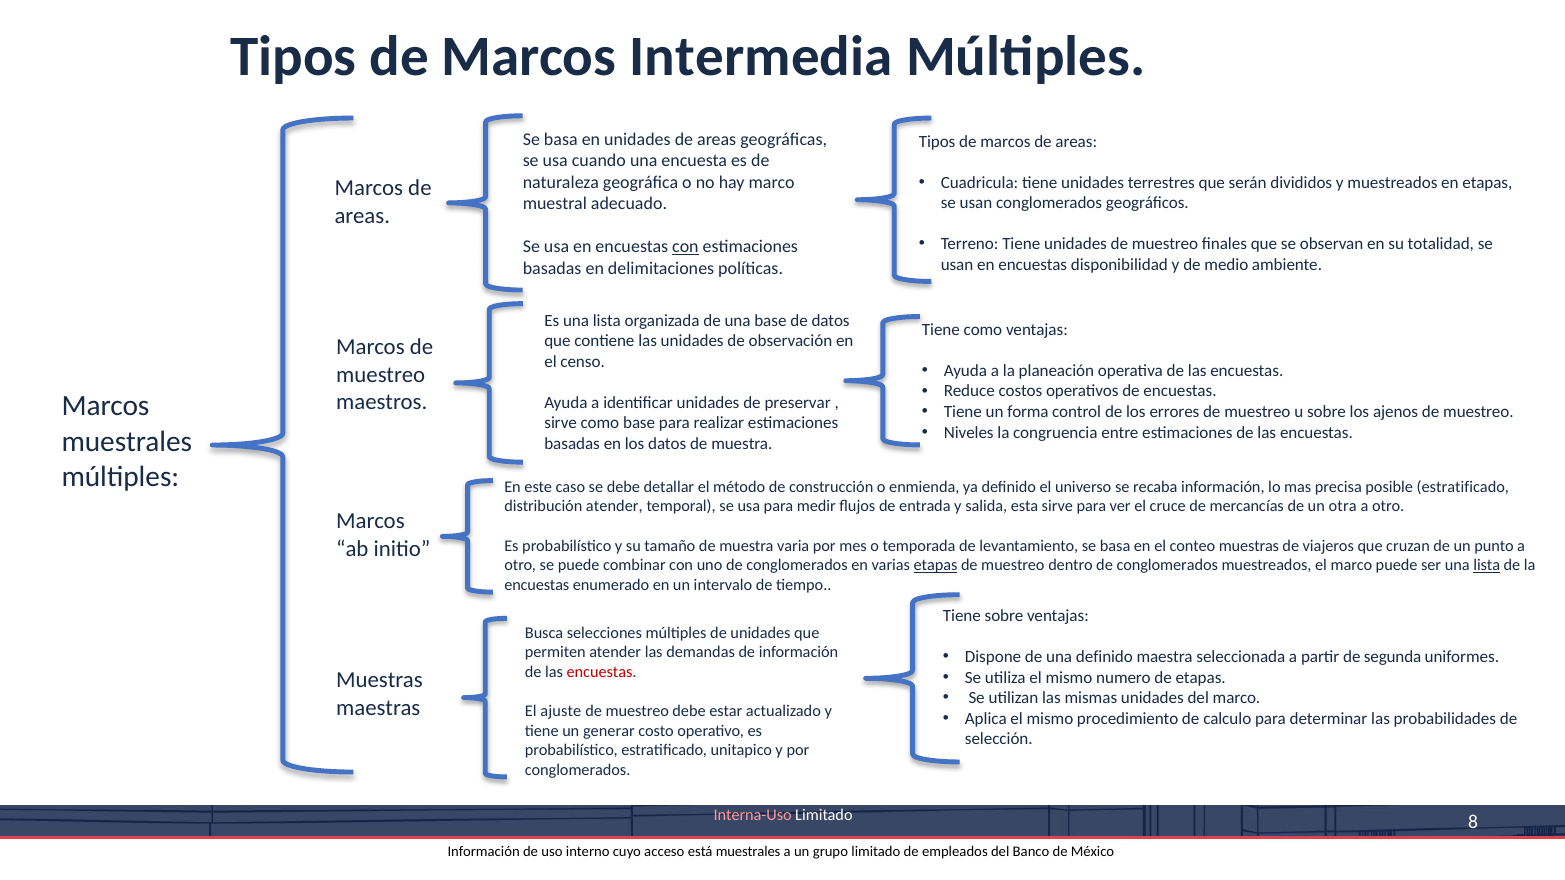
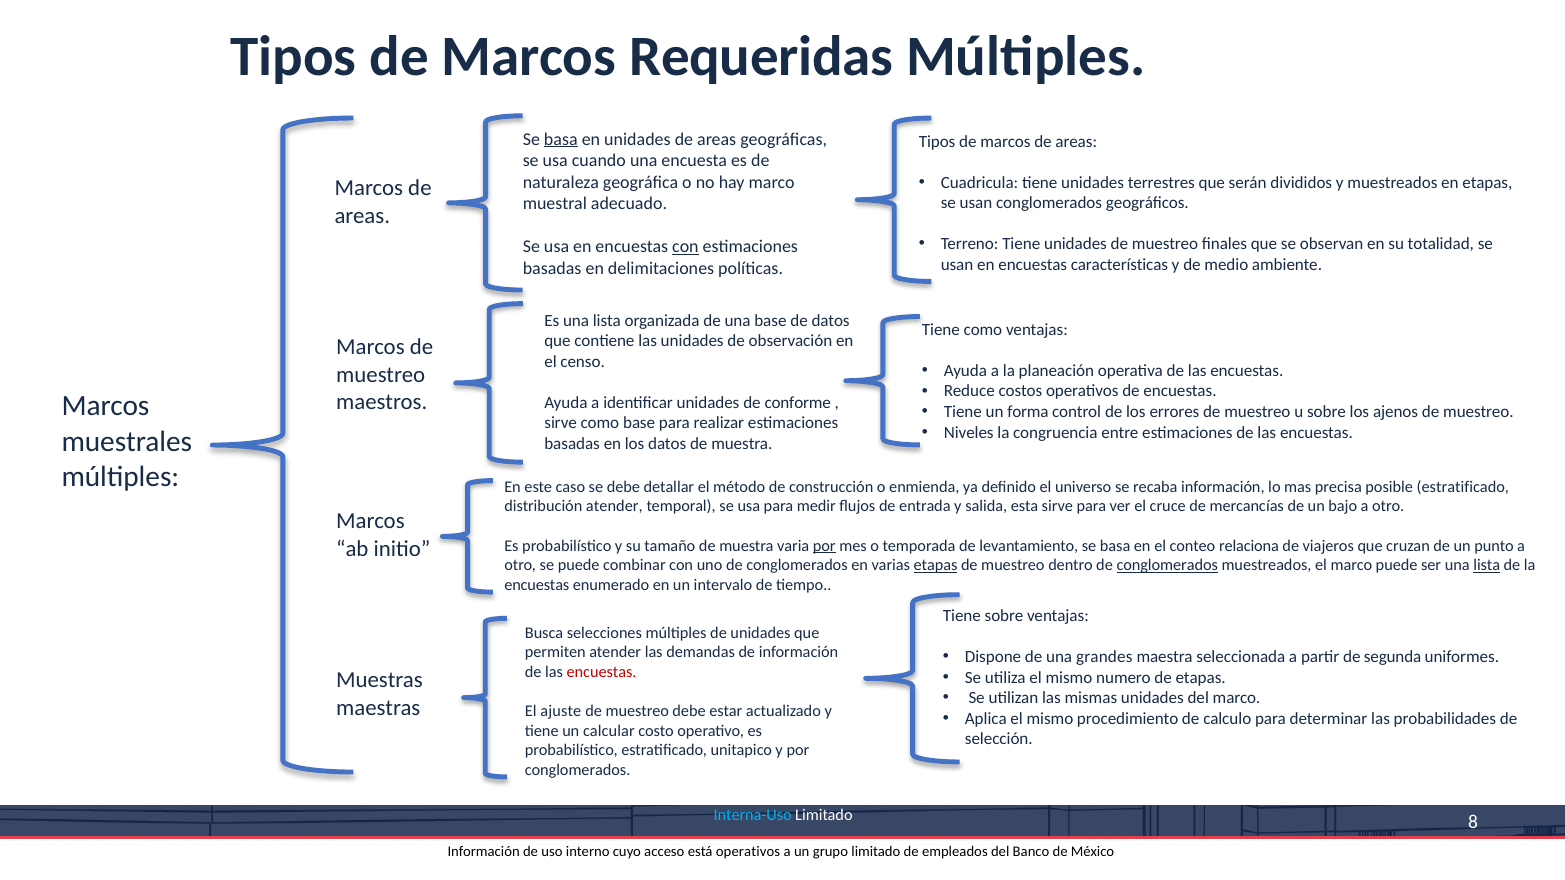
Intermedia: Intermedia -> Requeridas (761, 56)
basa underline: none -> present (561, 139)
disponibilidad: disponibilidad -> características (1119, 265)
preservar: preservar -> conforme (798, 403)
otra: otra -> bajo (1343, 507)
por underline: none -> present (824, 546)
conteo muestras: muestras -> relaciona (1249, 546)
conglomerados underline: none -> present (1167, 565)
una definido: definido -> grandes (1104, 657)
generar: generar -> calcular (609, 731)
Interna-Uso colour: pink -> light blue (753, 815)
está muestrales: muestrales -> operativos (748, 852)
